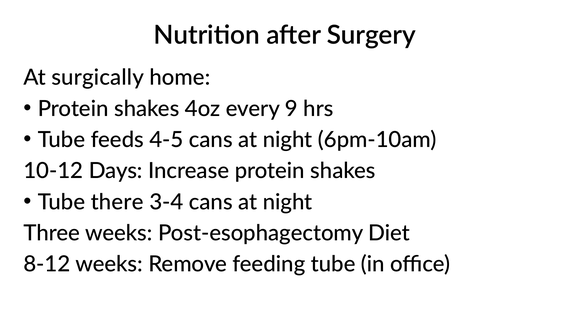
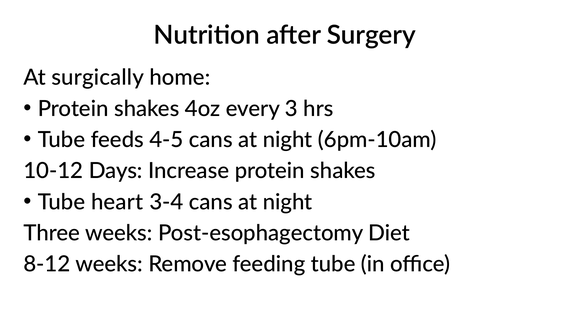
9: 9 -> 3 (291, 109)
there: there -> heart (117, 202)
